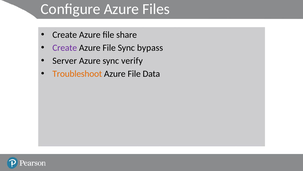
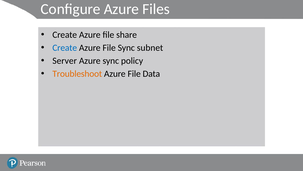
Create colour: purple -> blue (65, 48)
bypass: bypass -> subnet (150, 48)
verify: verify -> policy (132, 61)
